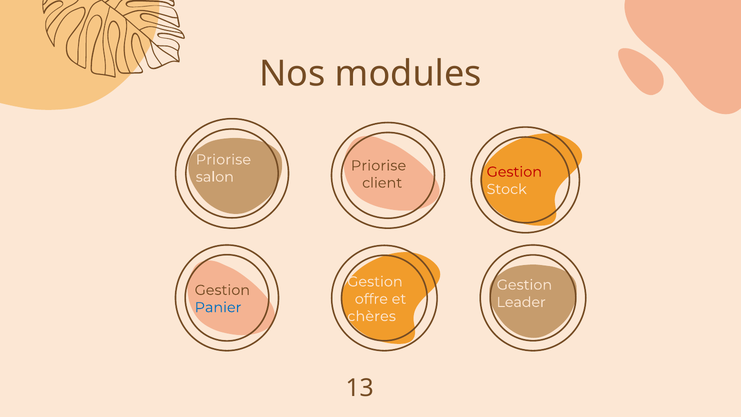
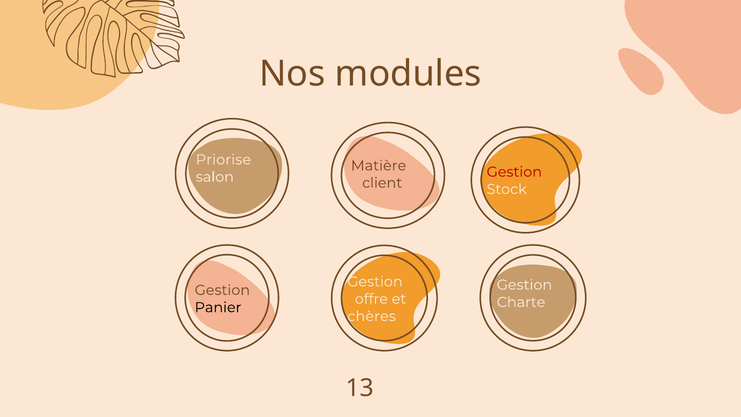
Priorise: Priorise -> Matière (379, 166)
Leader: Leader -> Charte (521, 302)
Panier colour: blue -> black (218, 307)
